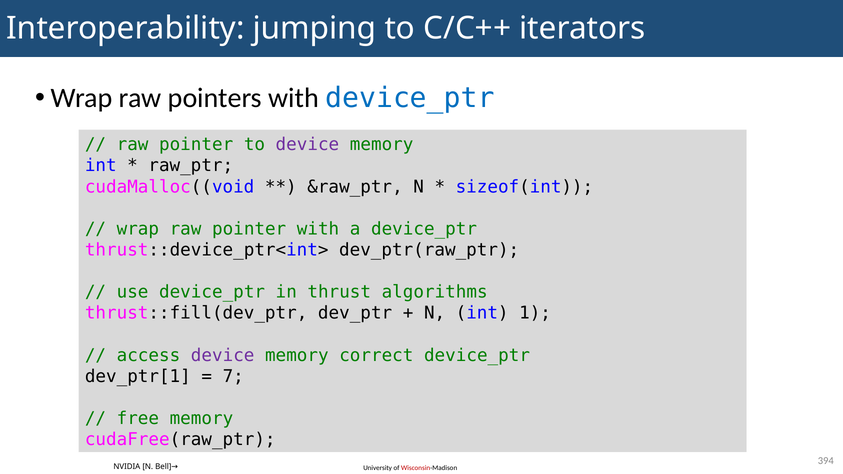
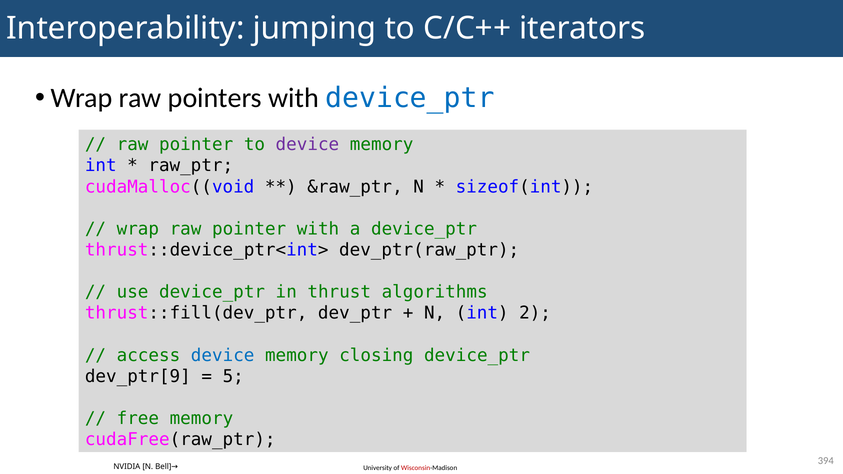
1: 1 -> 2 (535, 313)
device colour: purple -> blue (223, 355)
correct: correct -> closing (376, 355)
dev_ptr[1: dev_ptr[1 -> dev_ptr[9 (138, 377)
7: 7 -> 5 (233, 377)
